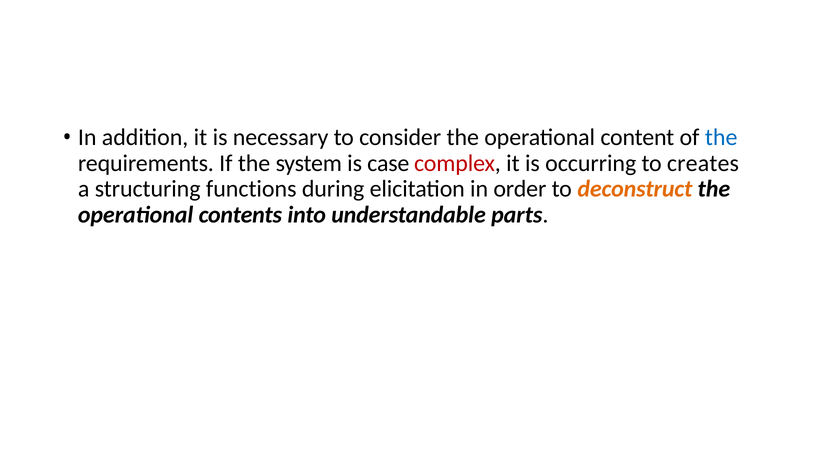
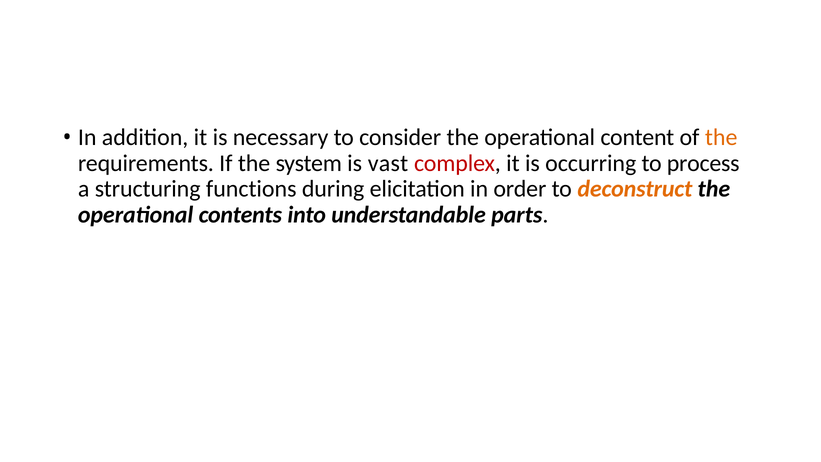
the colour: blue -> orange (721, 137)
case: case -> vast (388, 163)
creates: creates -> process (703, 163)
